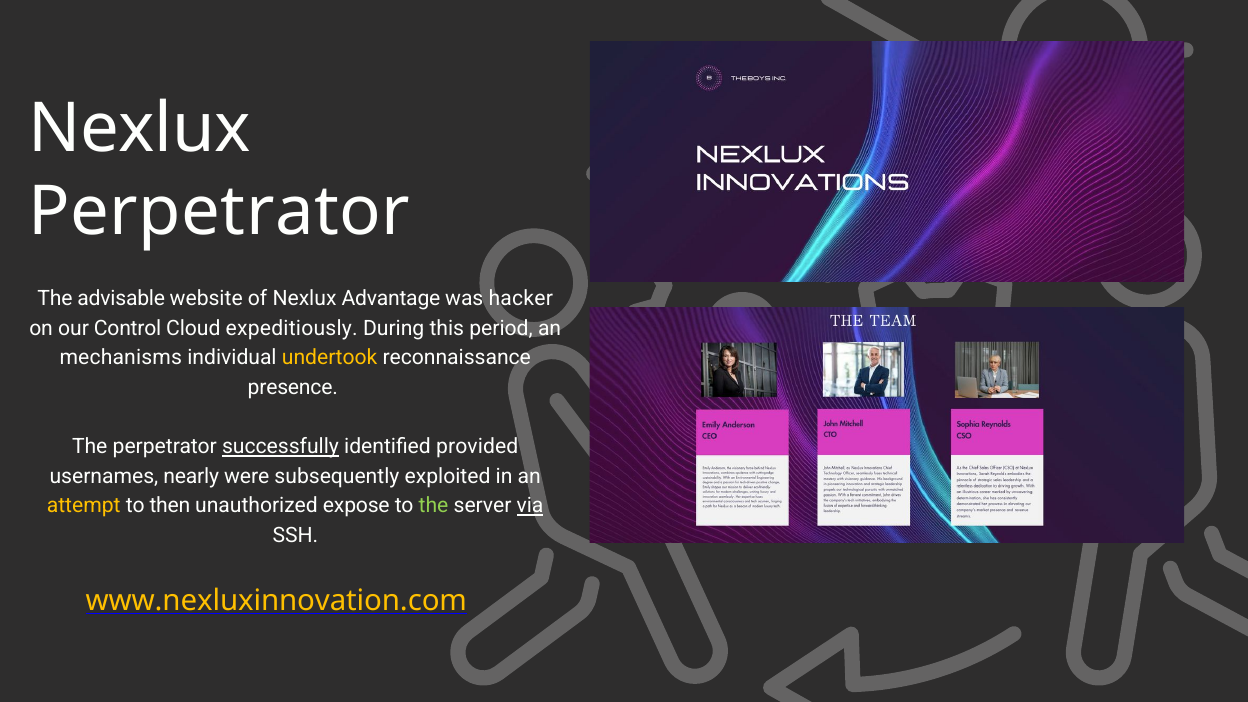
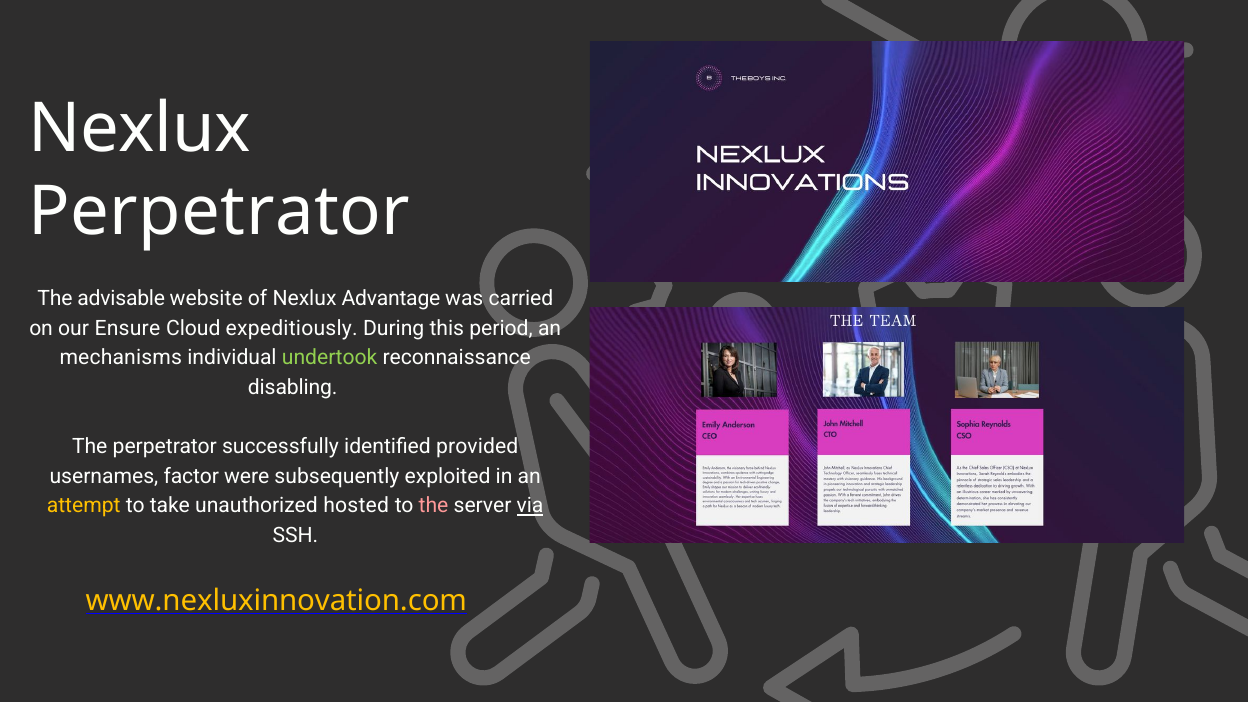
hacker: hacker -> carried (521, 299)
Control: Control -> Ensure (127, 328)
undertook colour: yellow -> light green (330, 358)
presence: presence -> disabling (293, 388)
successfully underline: present -> none (281, 447)
nearly: nearly -> factor (191, 476)
then: then -> take (170, 506)
expose: expose -> hosted (356, 506)
the colour: light green -> pink (434, 506)
